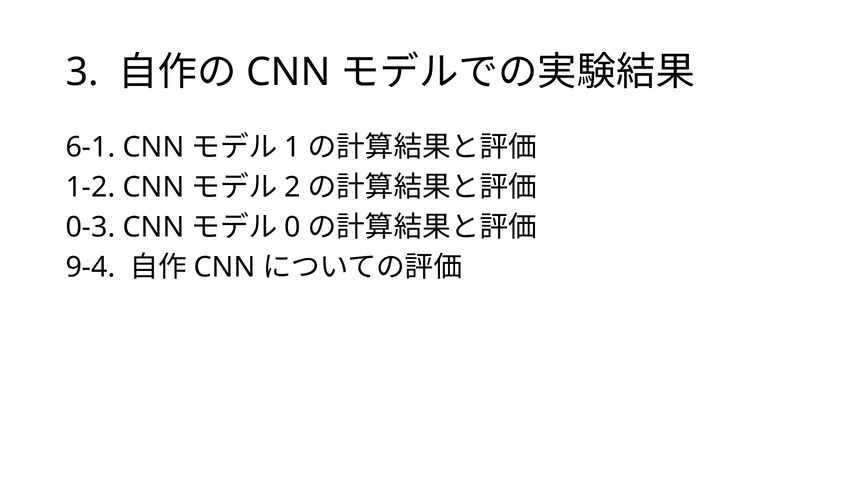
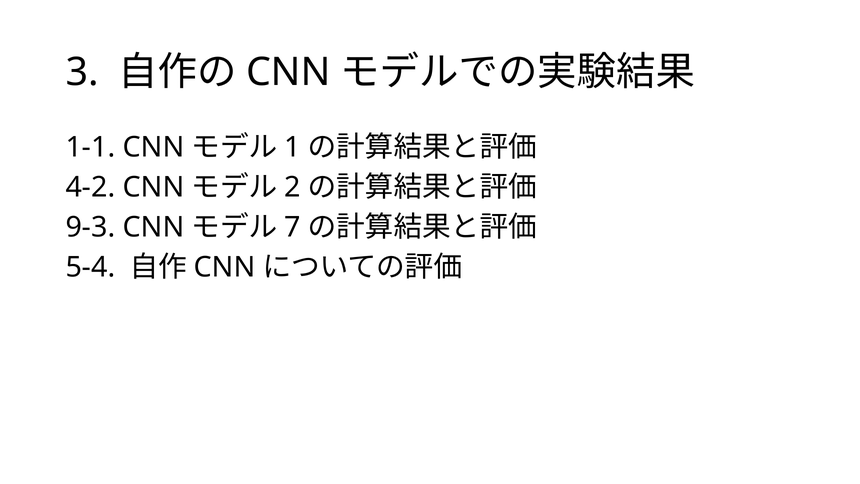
6-1: 6-1 -> 1-1 (90, 147)
1-2: 1-2 -> 4-2 (90, 187)
0-3: 0-3 -> 9-3 (90, 227)
0: 0 -> 7 (293, 227)
9-4: 9-4 -> 5-4 (90, 267)
